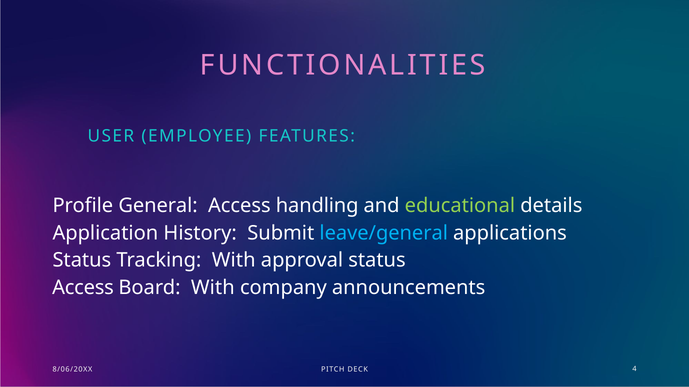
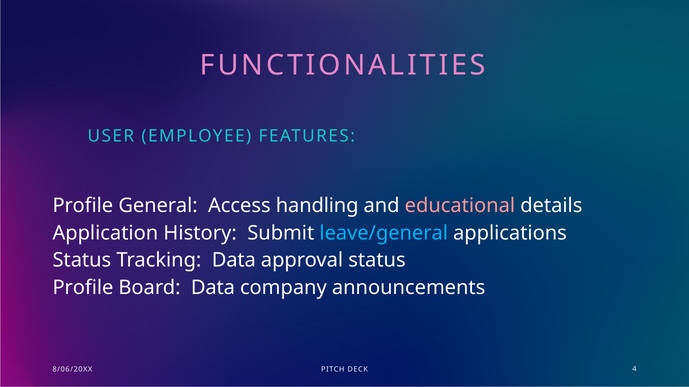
educational colour: light green -> pink (460, 206)
Tracking With: With -> Data (234, 261)
Access: Access -> Profile (83, 288)
Board With: With -> Data (213, 288)
